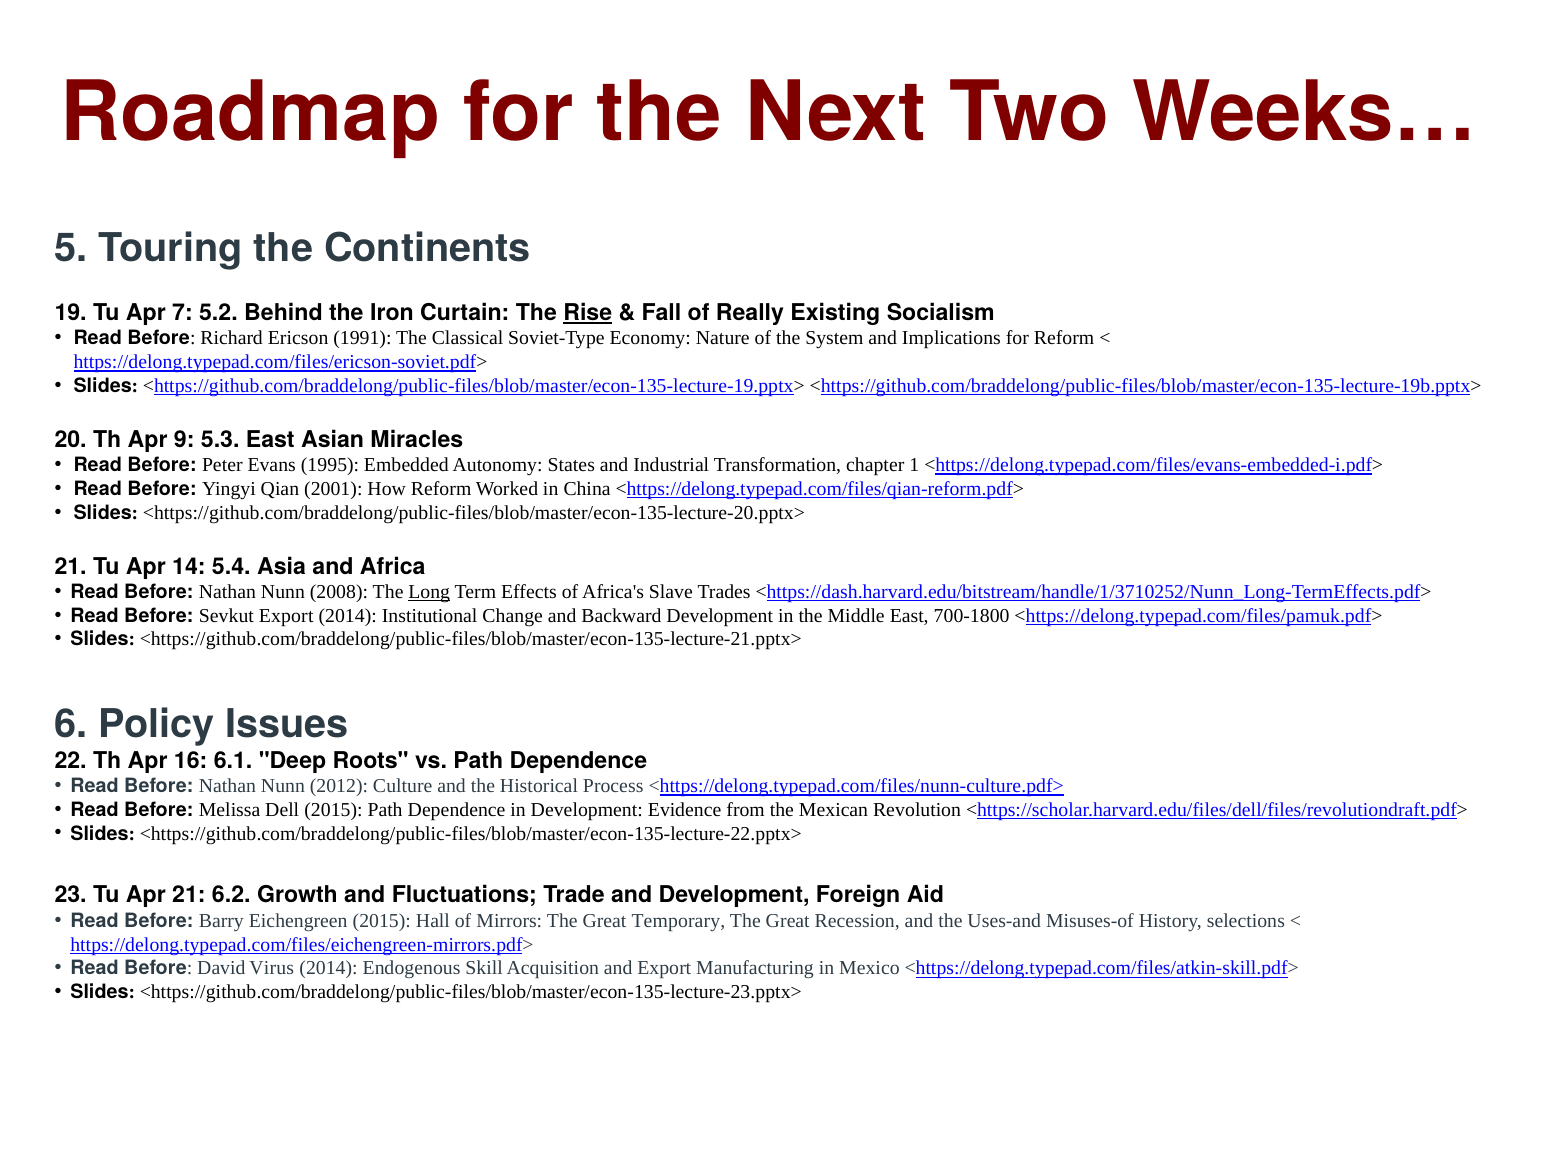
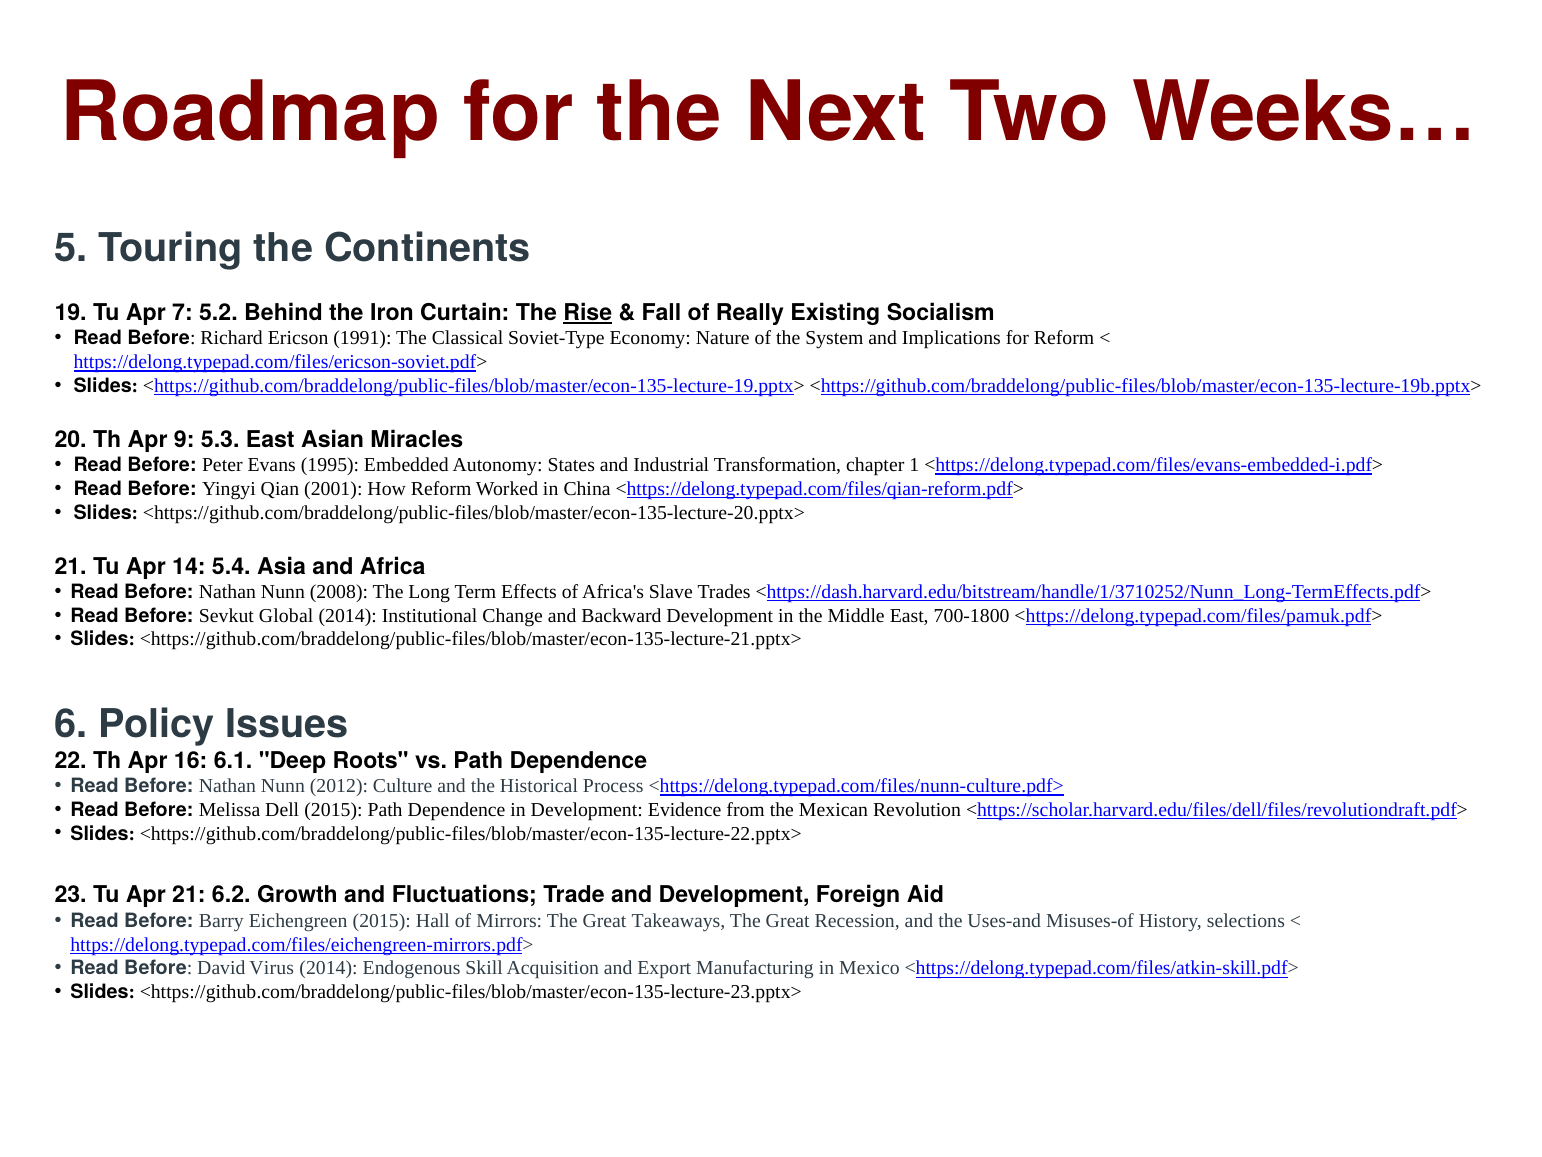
Long underline: present -> none (429, 592)
Sevkut Export: Export -> Global (286, 615)
Temporary: Temporary -> Takeaways (678, 920)
